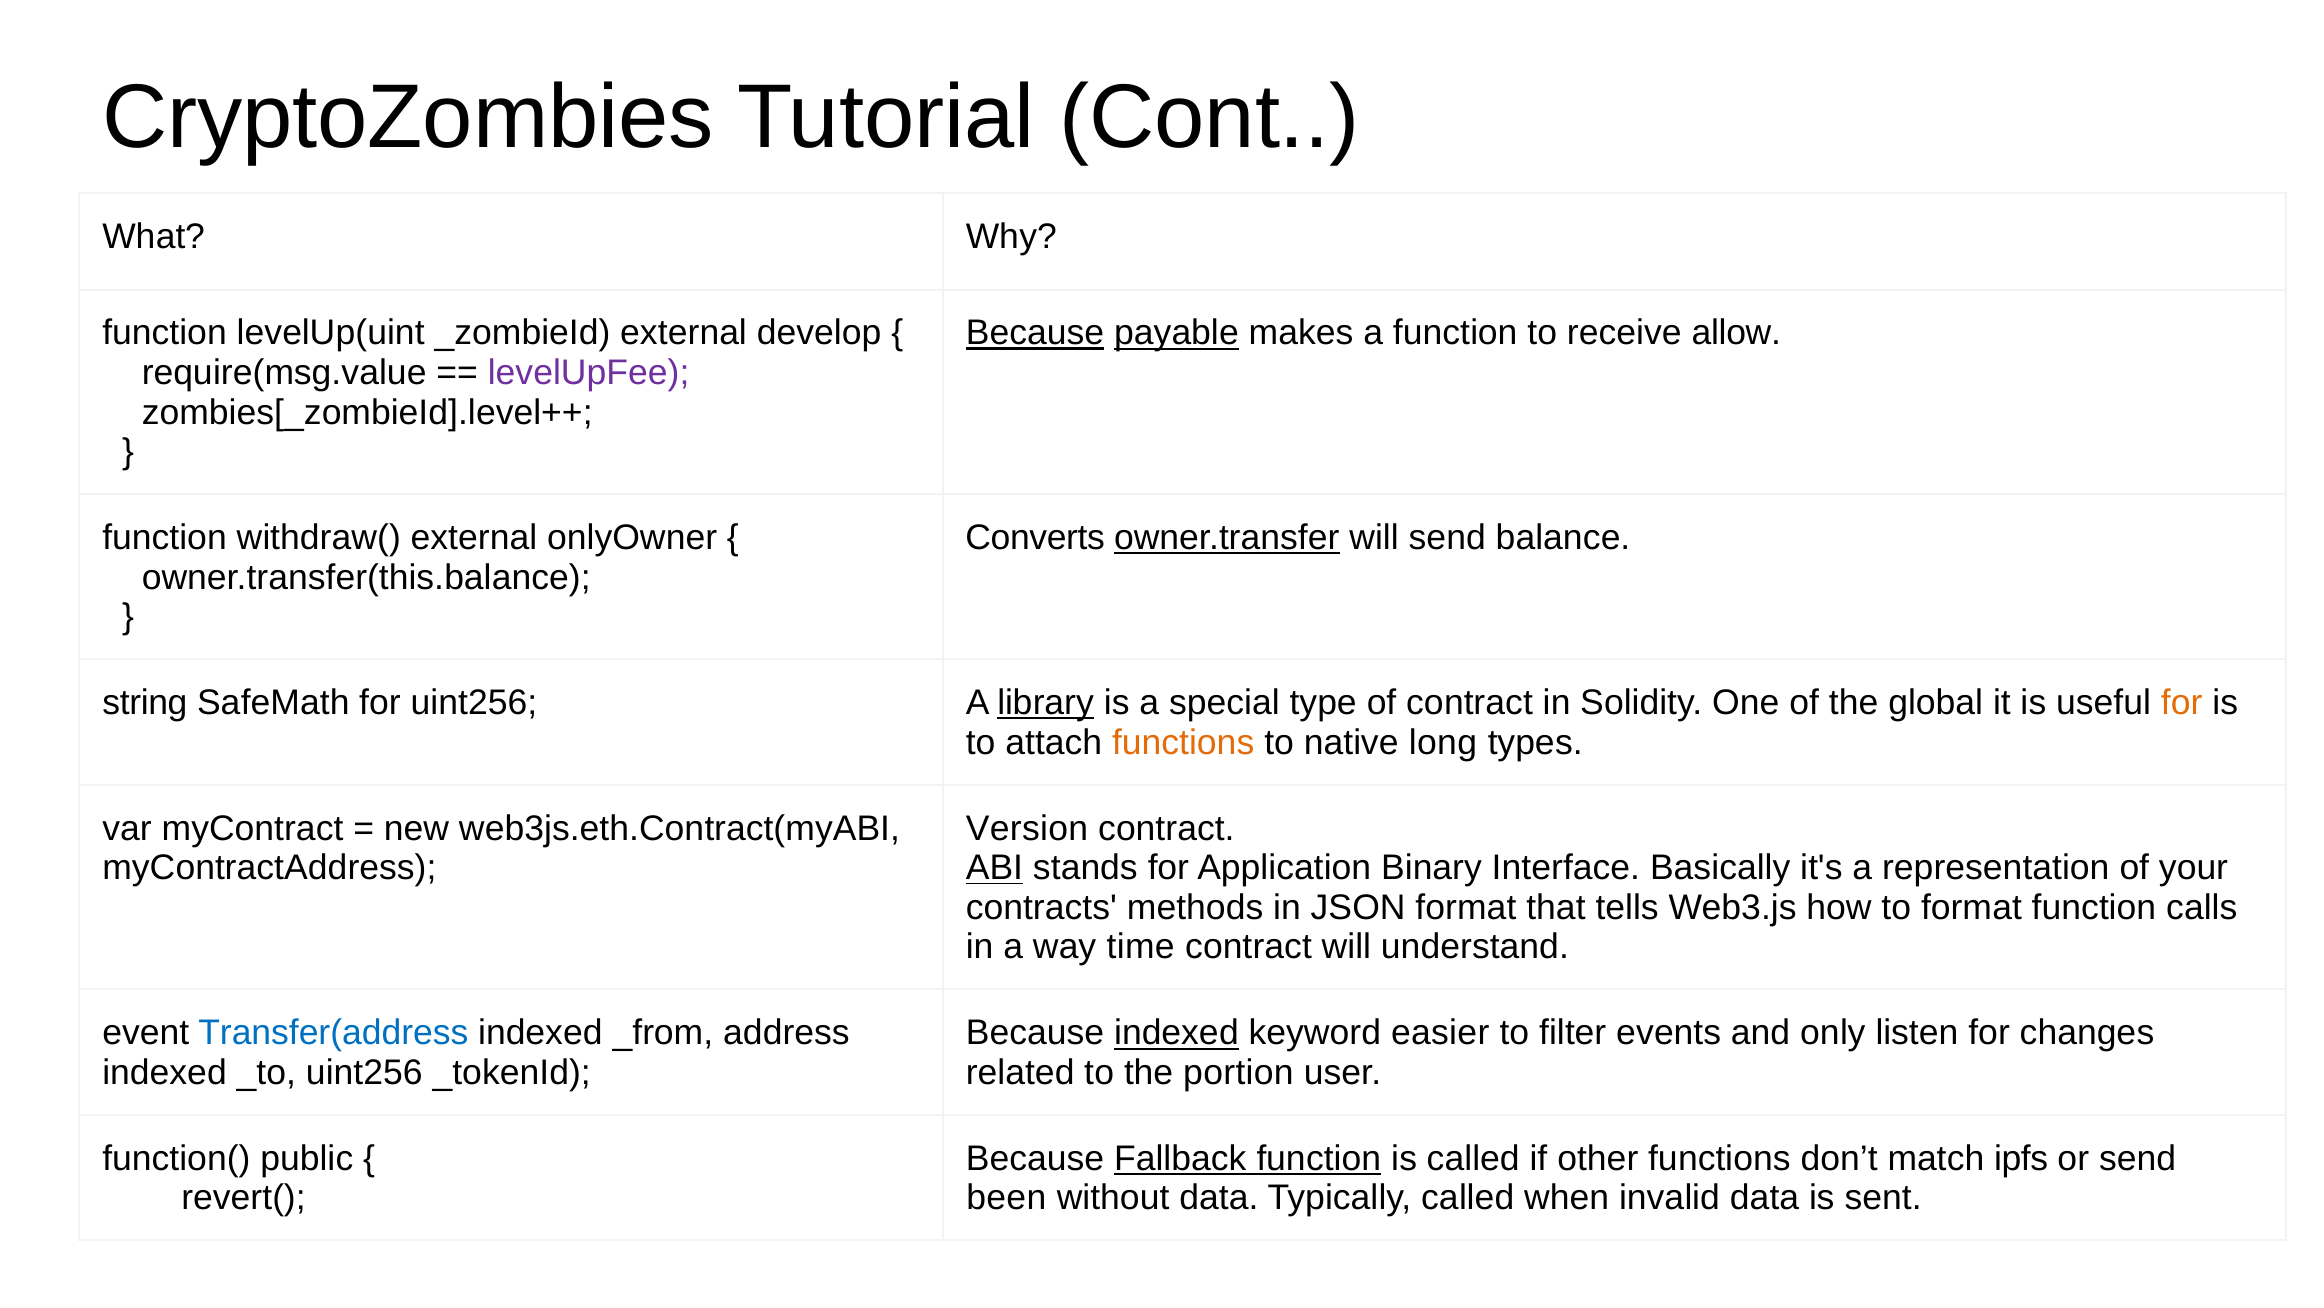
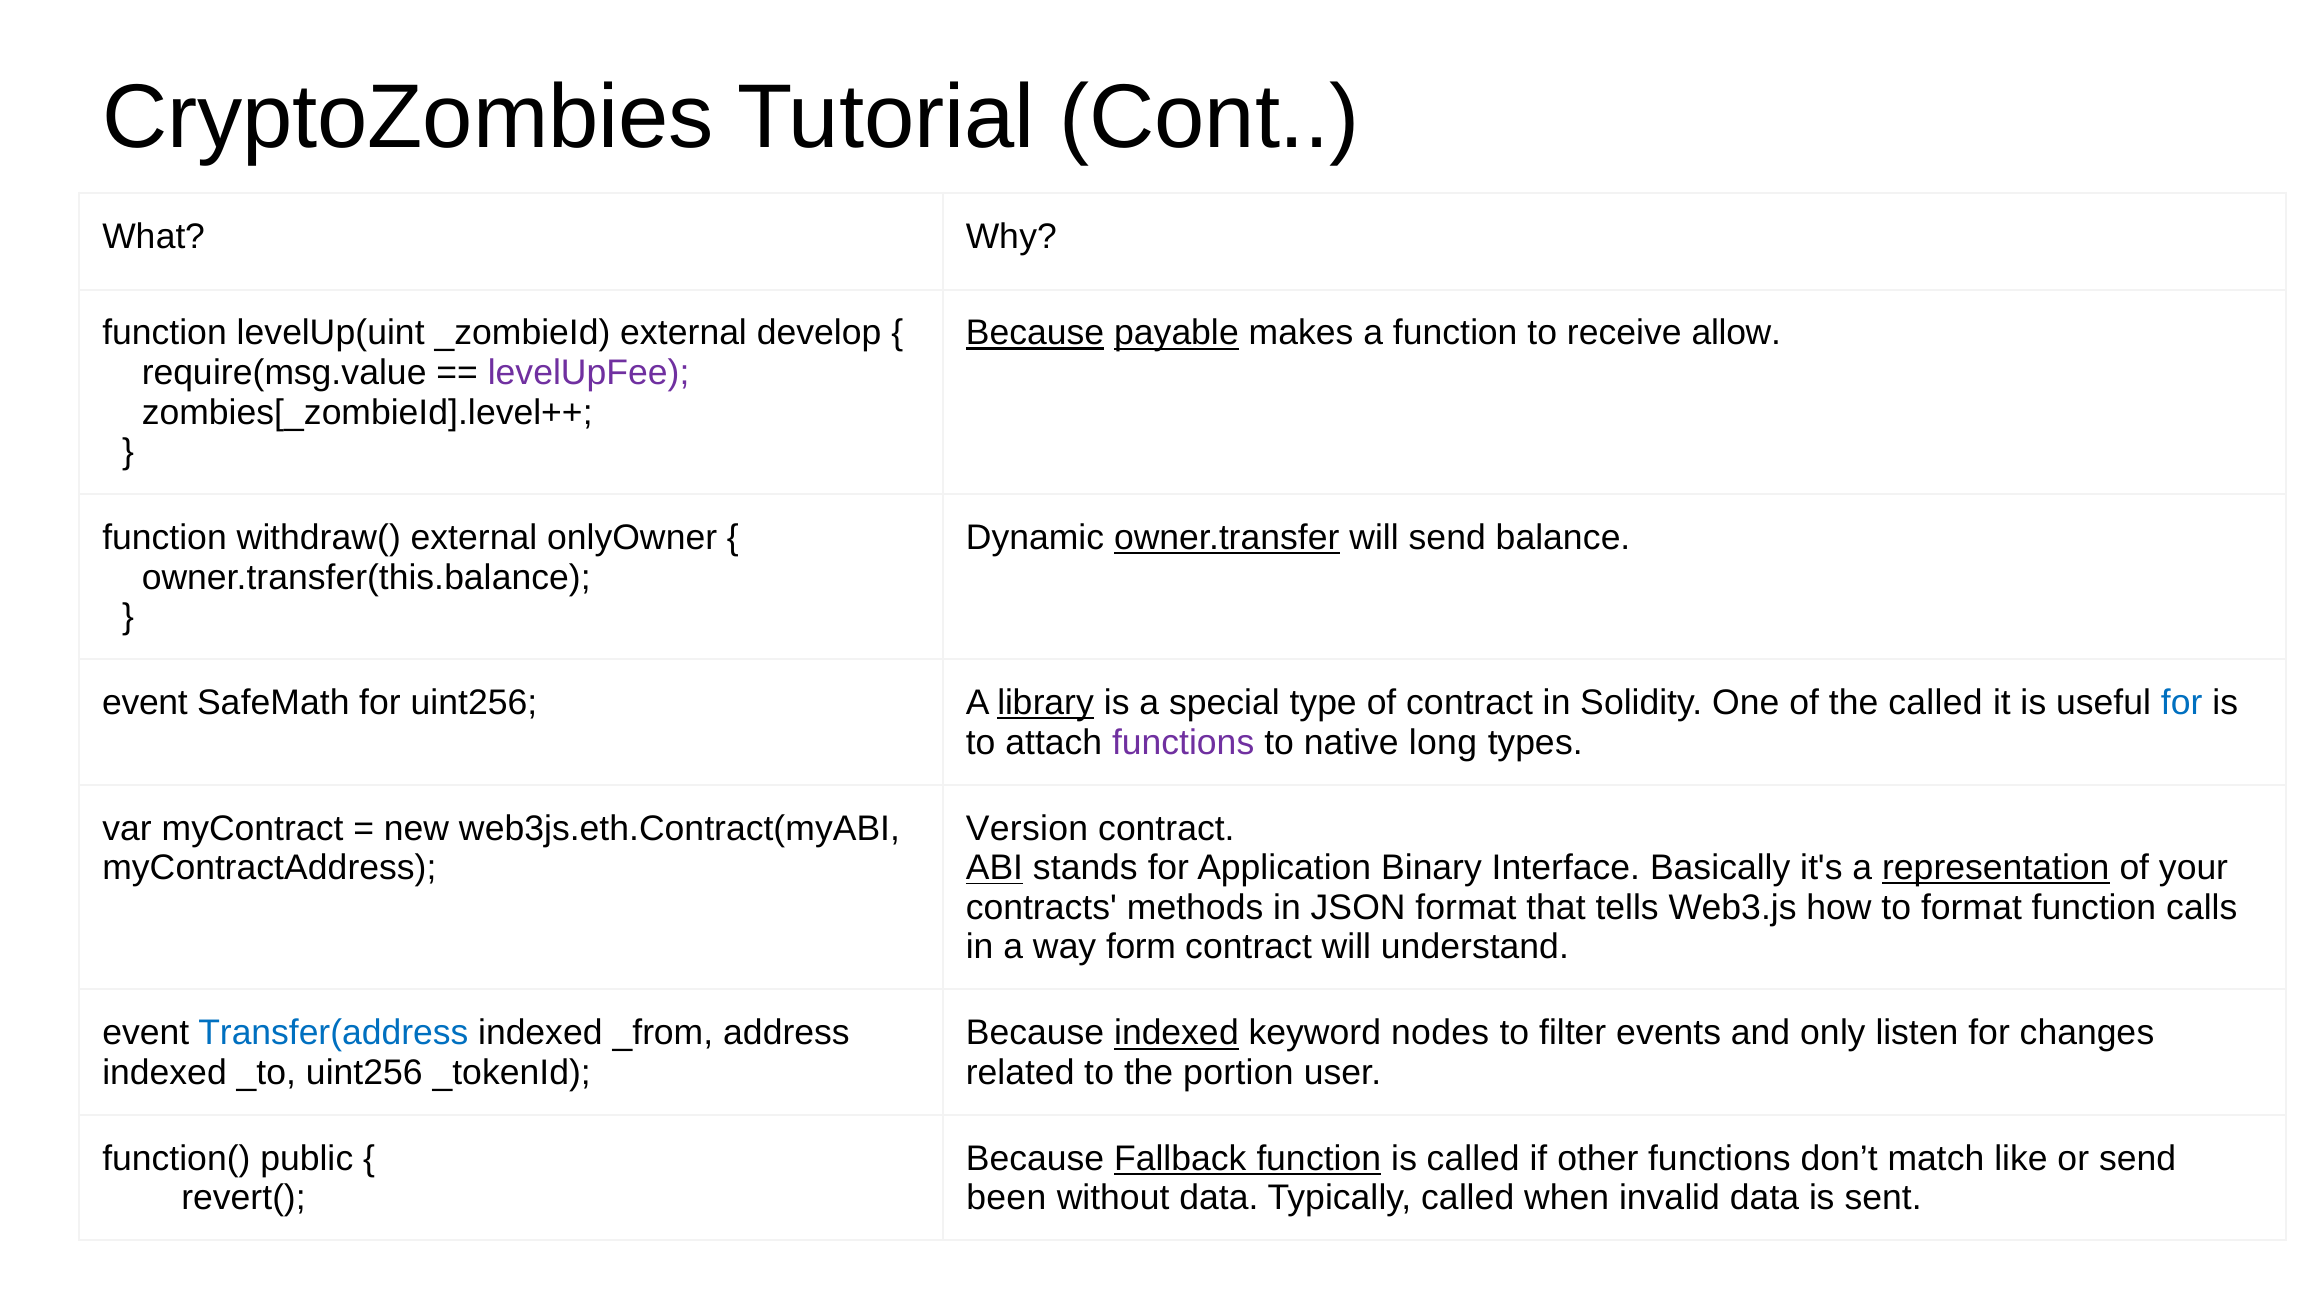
Converts: Converts -> Dynamic (1035, 538)
string: string -> event (145, 703)
the global: global -> called (1935, 703)
for colour: orange -> blue (2182, 703)
functions colour: orange -> purple (1183, 742)
representation underline: none -> present (1996, 867)
time: time -> form (1141, 947)
easier: easier -> nodes (1440, 1032)
ipfs: ipfs -> like (2021, 1158)
